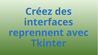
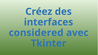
reprennent: reprennent -> considered (36, 33)
